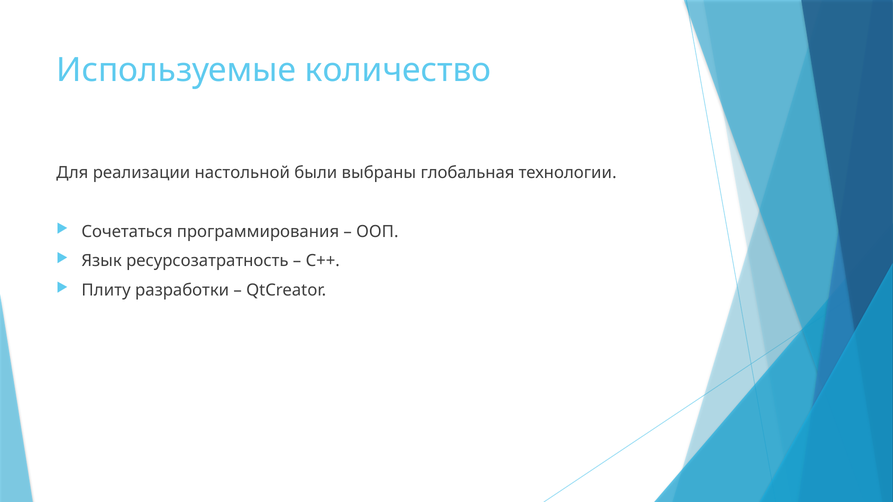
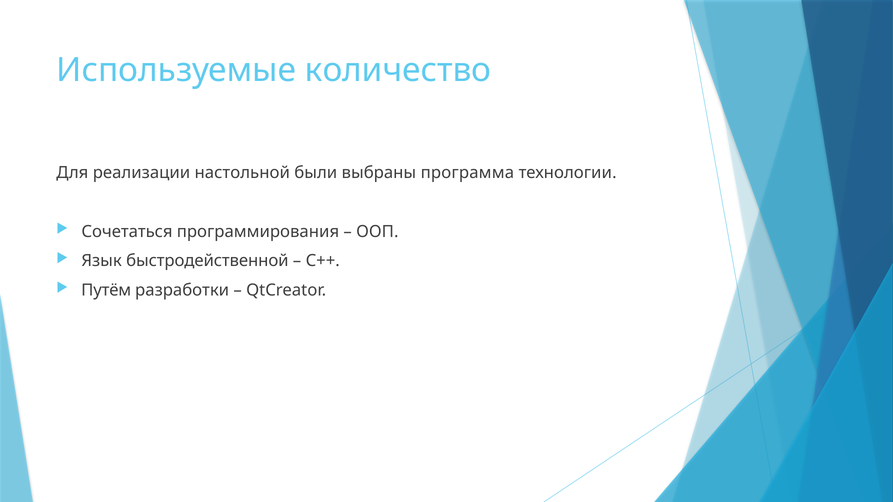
глобальная: глобальная -> программа (467, 173)
ресурсозатратность: ресурсозатратность -> быстродейственной (207, 261)
Плиту: Плиту -> Путём (106, 290)
